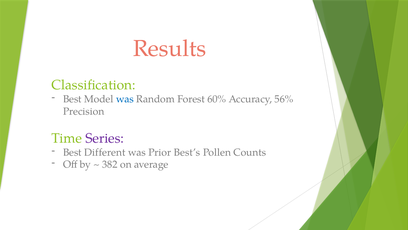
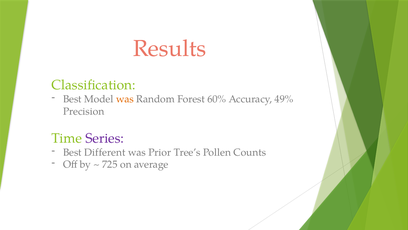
was colour: blue -> orange (125, 99)
56%: 56% -> 49% (284, 99)
Best’s: Best’s -> Tree’s (187, 152)
382: 382 -> 725 (110, 164)
